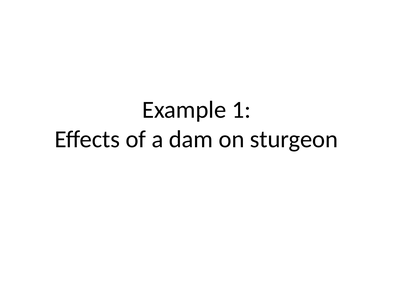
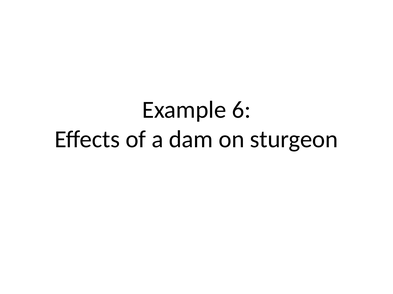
1: 1 -> 6 (241, 110)
